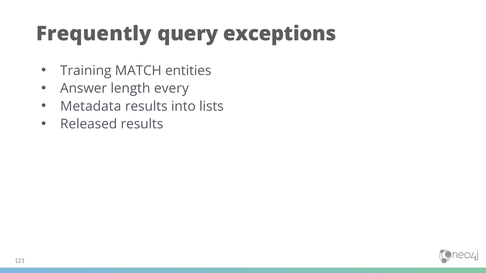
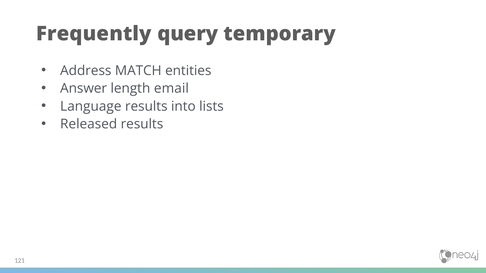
exceptions: exceptions -> temporary (280, 34)
Training: Training -> Address (86, 71)
every: every -> email (171, 89)
Metadata: Metadata -> Language (91, 106)
